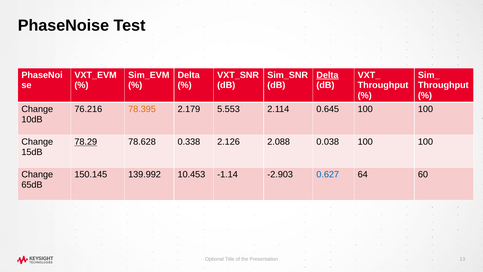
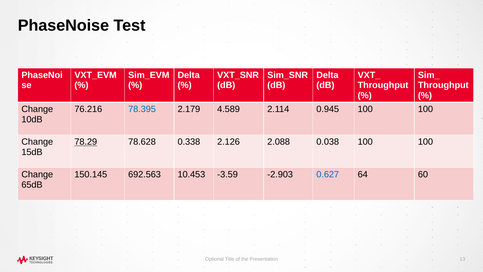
Delta underline: present -> none (327, 75)
78.395 colour: orange -> blue (142, 109)
5.553: 5.553 -> 4.589 (229, 109)
0.645: 0.645 -> 0.945 (328, 109)
139.992: 139.992 -> 692.563 (145, 174)
-1.14: -1.14 -> -3.59 (228, 174)
